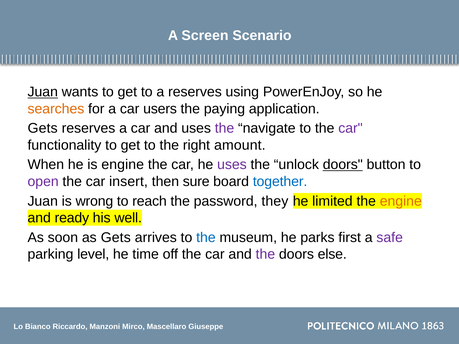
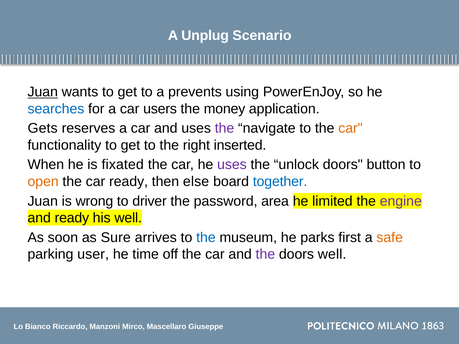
Screen: Screen -> Unplug (205, 36)
a reserves: reserves -> prevents (195, 92)
searches colour: orange -> blue (56, 109)
paying: paying -> money (225, 109)
car colour: purple -> orange (350, 128)
amount: amount -> inserted (240, 145)
is engine: engine -> fixated (123, 165)
doors underline: present -> none (343, 165)
open colour: purple -> orange (43, 182)
car insert: insert -> ready (129, 182)
sure: sure -> else (196, 182)
reach: reach -> driver (150, 201)
they: they -> area (275, 201)
engine colour: orange -> purple (401, 201)
as Gets: Gets -> Sure (116, 238)
safe colour: purple -> orange (390, 238)
level: level -> user (93, 254)
doors else: else -> well (332, 254)
